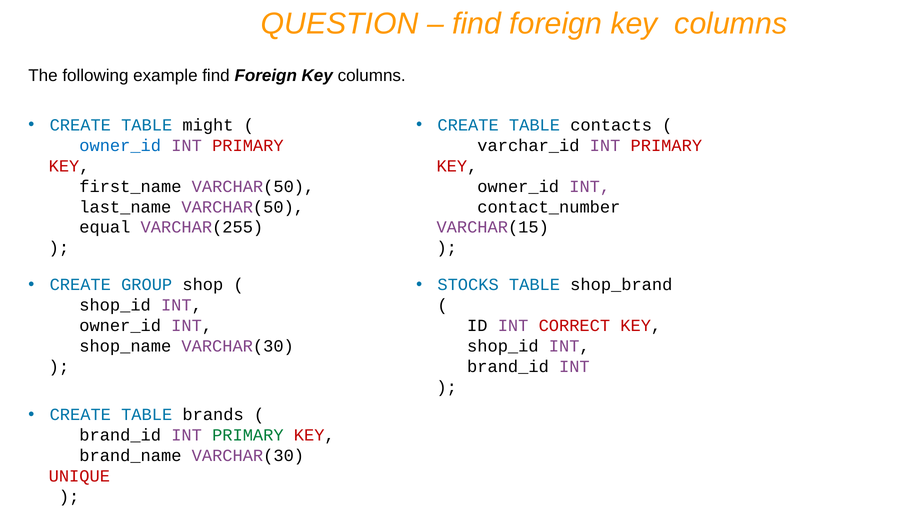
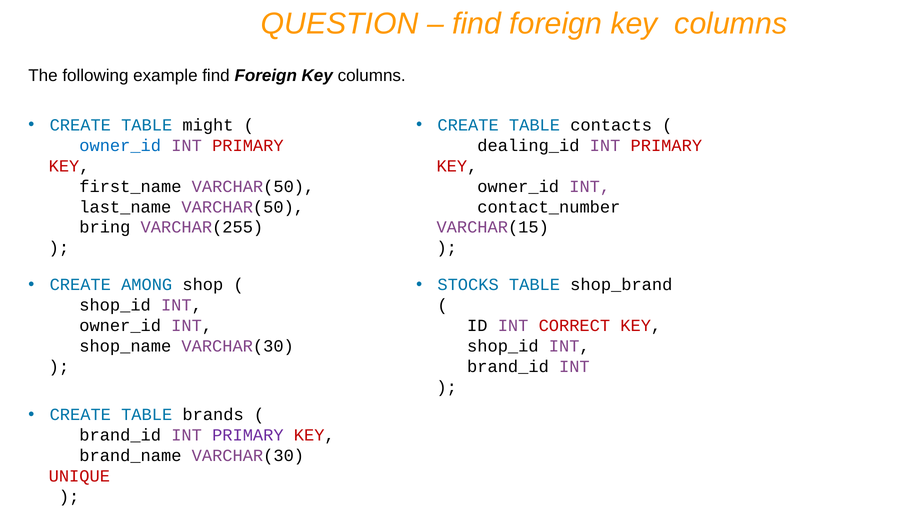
varchar_id: varchar_id -> dealing_id (528, 146)
equal: equal -> bring (105, 227)
GROUP: GROUP -> AMONG (147, 285)
PRIMARY colour: green -> purple (248, 435)
